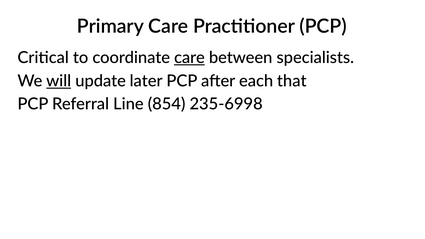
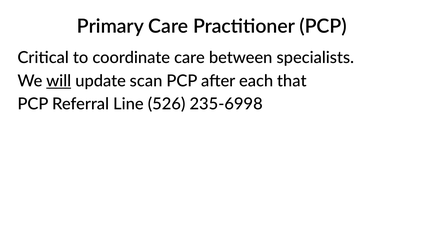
care underline: present -> none (189, 58)
later: later -> scan (146, 81)
854: 854 -> 526 (167, 104)
